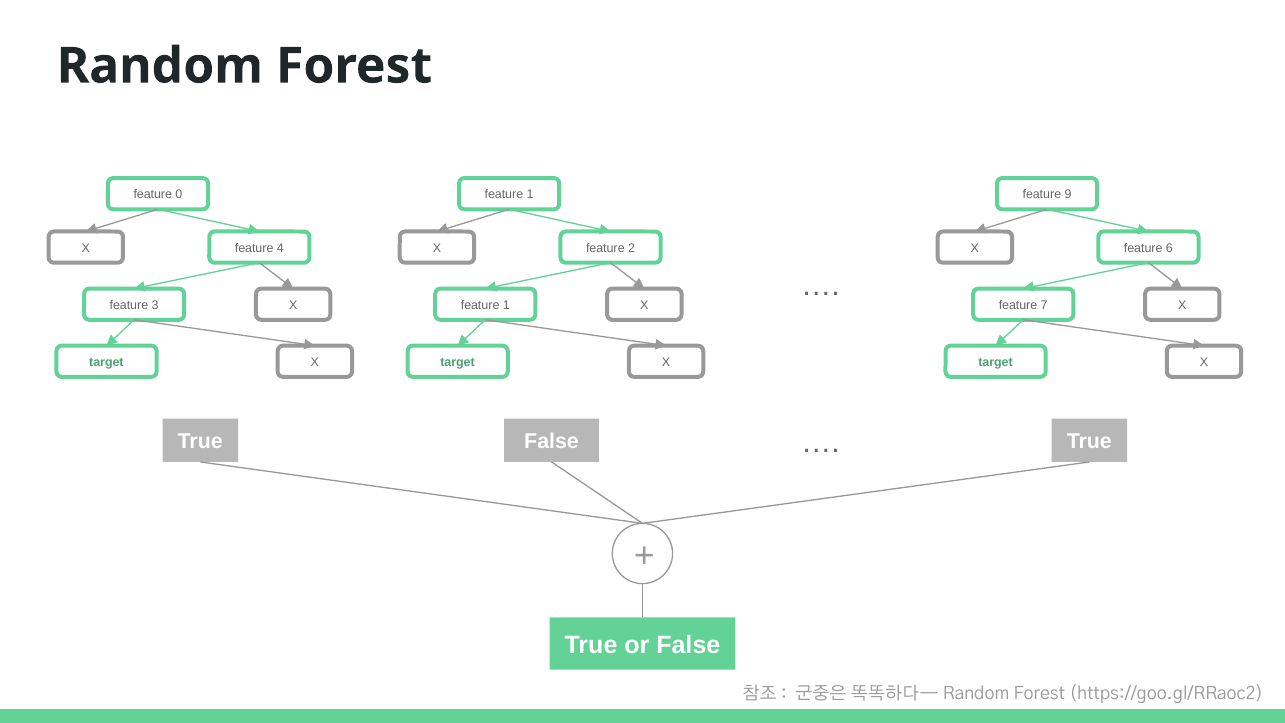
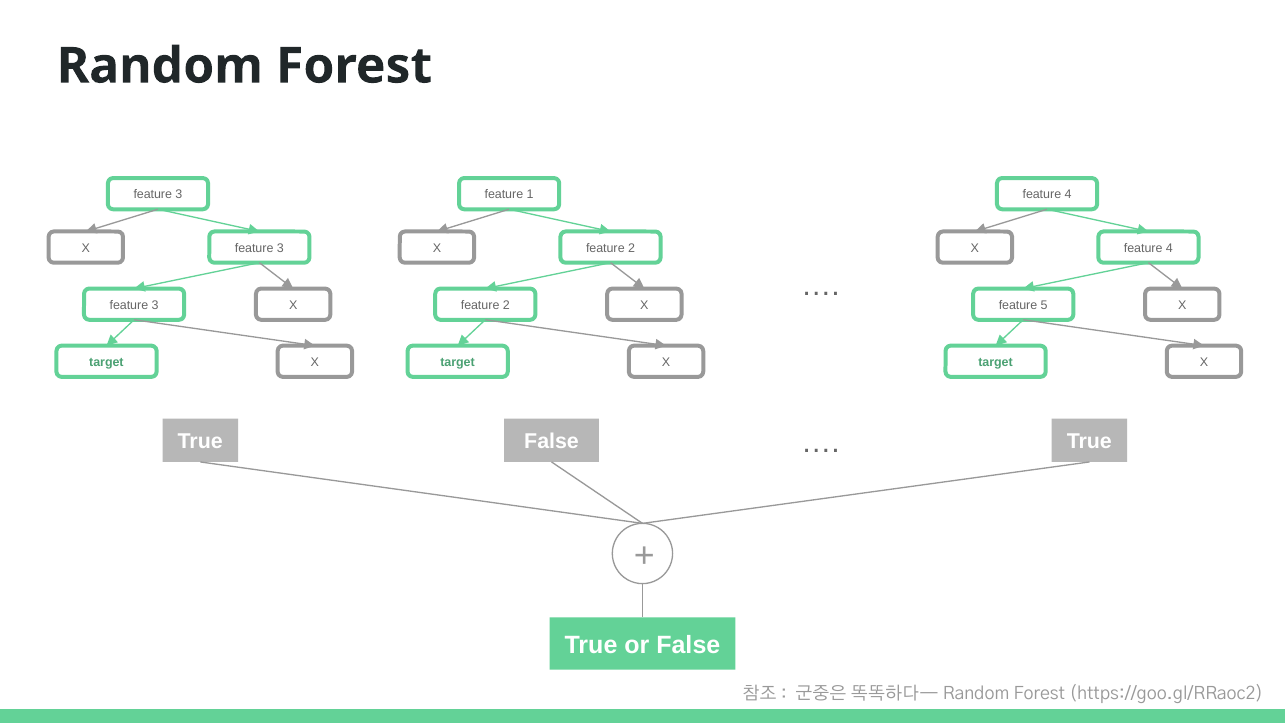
0: 0 -> 3 (179, 194)
9: 9 -> 4 (1068, 194)
X feature 4: 4 -> 3 (280, 248)
X feature 6: 6 -> 4 (1169, 248)
1: 1 -> 2 (506, 305)
7: 7 -> 5 (1044, 305)
